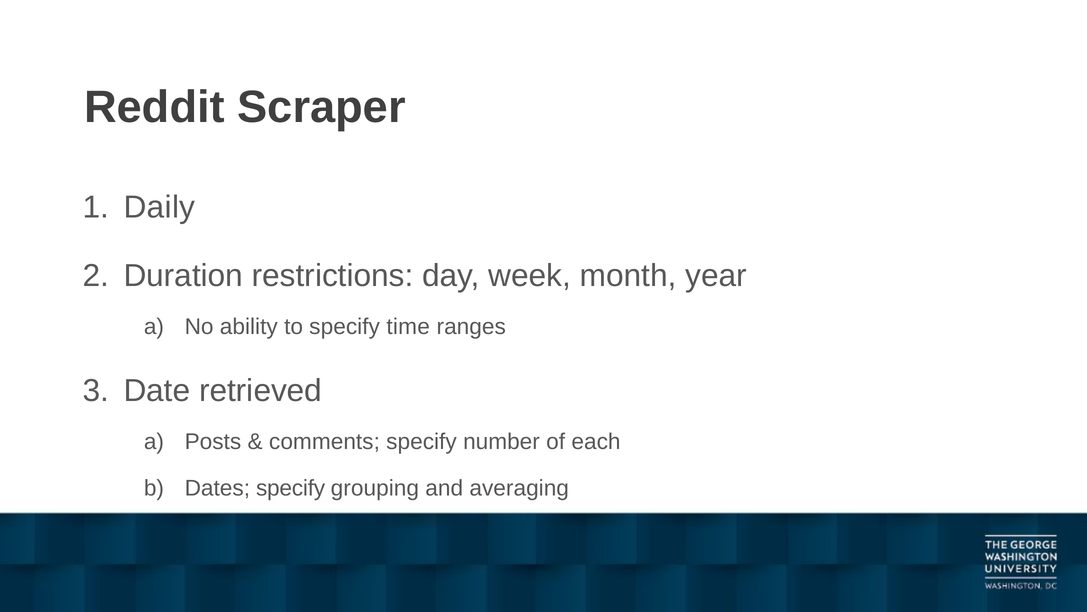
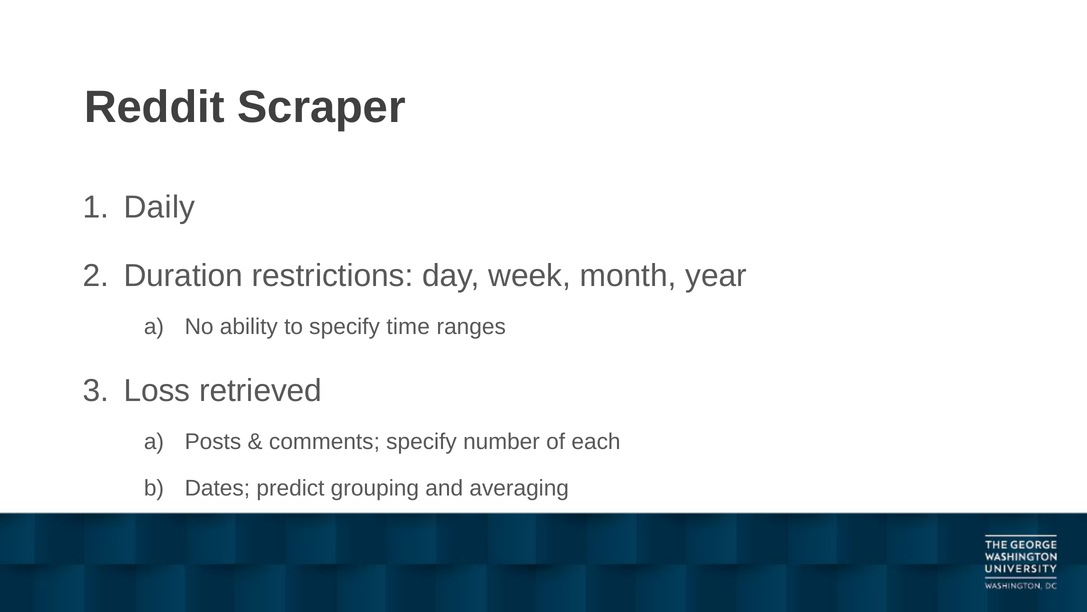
Date: Date -> Loss (157, 390)
Dates specify: specify -> predict (290, 488)
